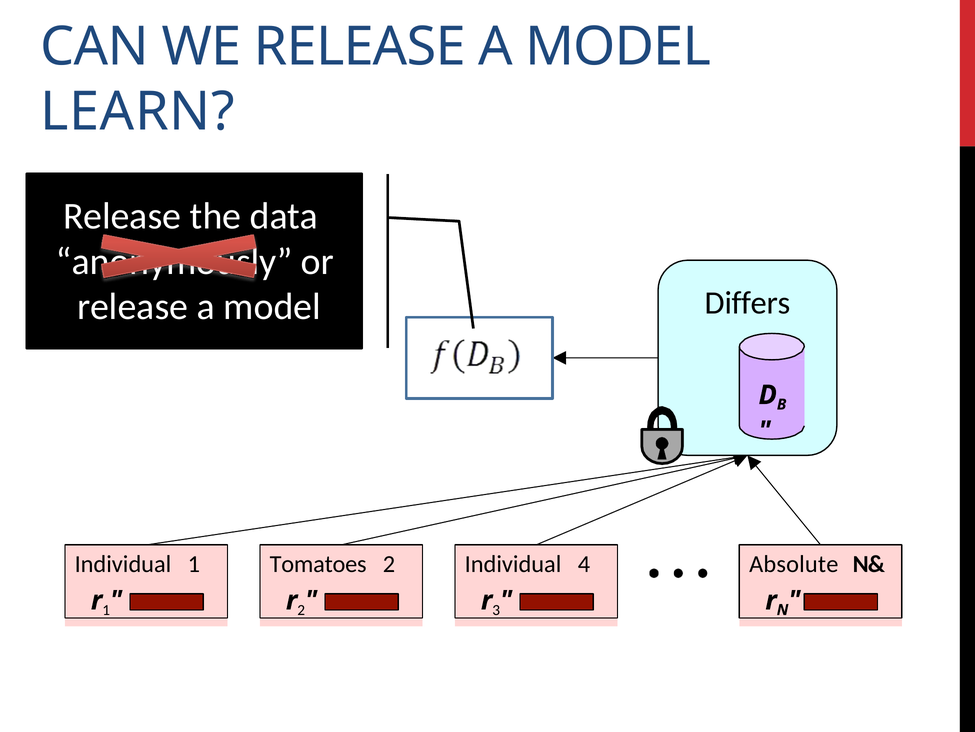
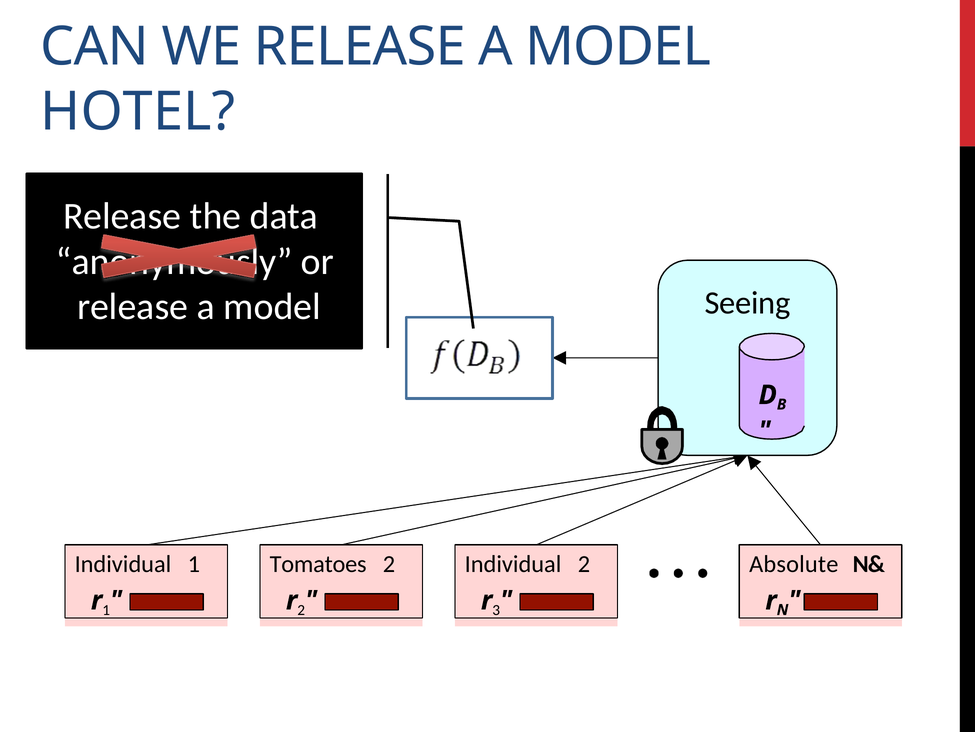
LEARN: LEARN -> HOTEL (138, 112)
Differs: Differs -> Seeing (748, 303)
Individual 4: 4 -> 2 (584, 564)
